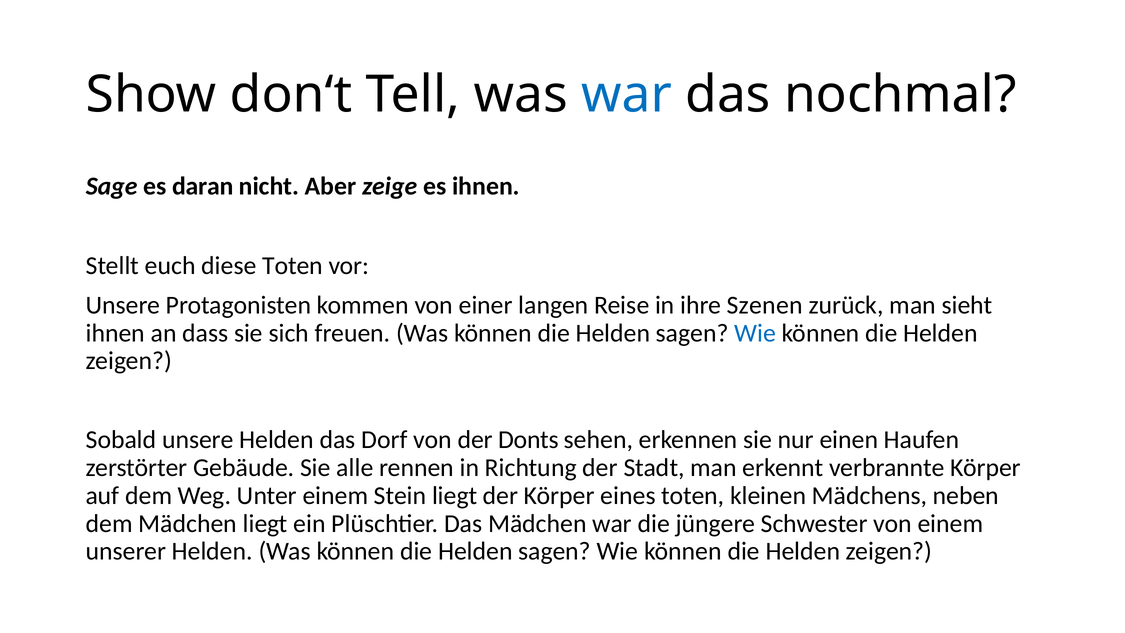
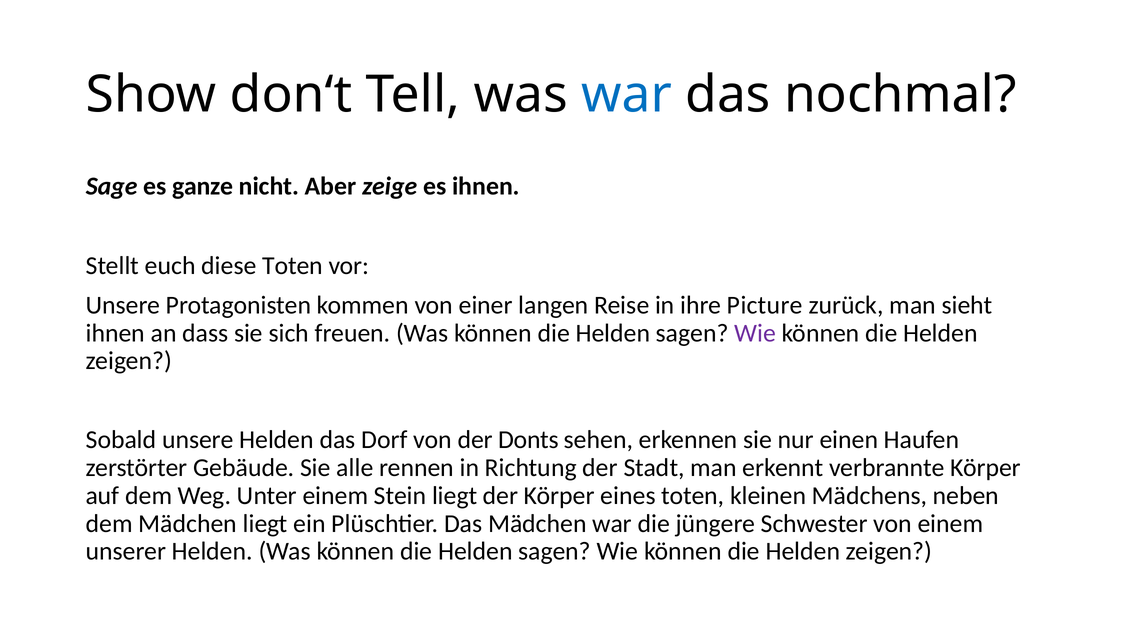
daran: daran -> ganze (203, 186)
Szenen: Szenen -> Picture (765, 305)
Wie colour: blue -> purple (755, 333)
